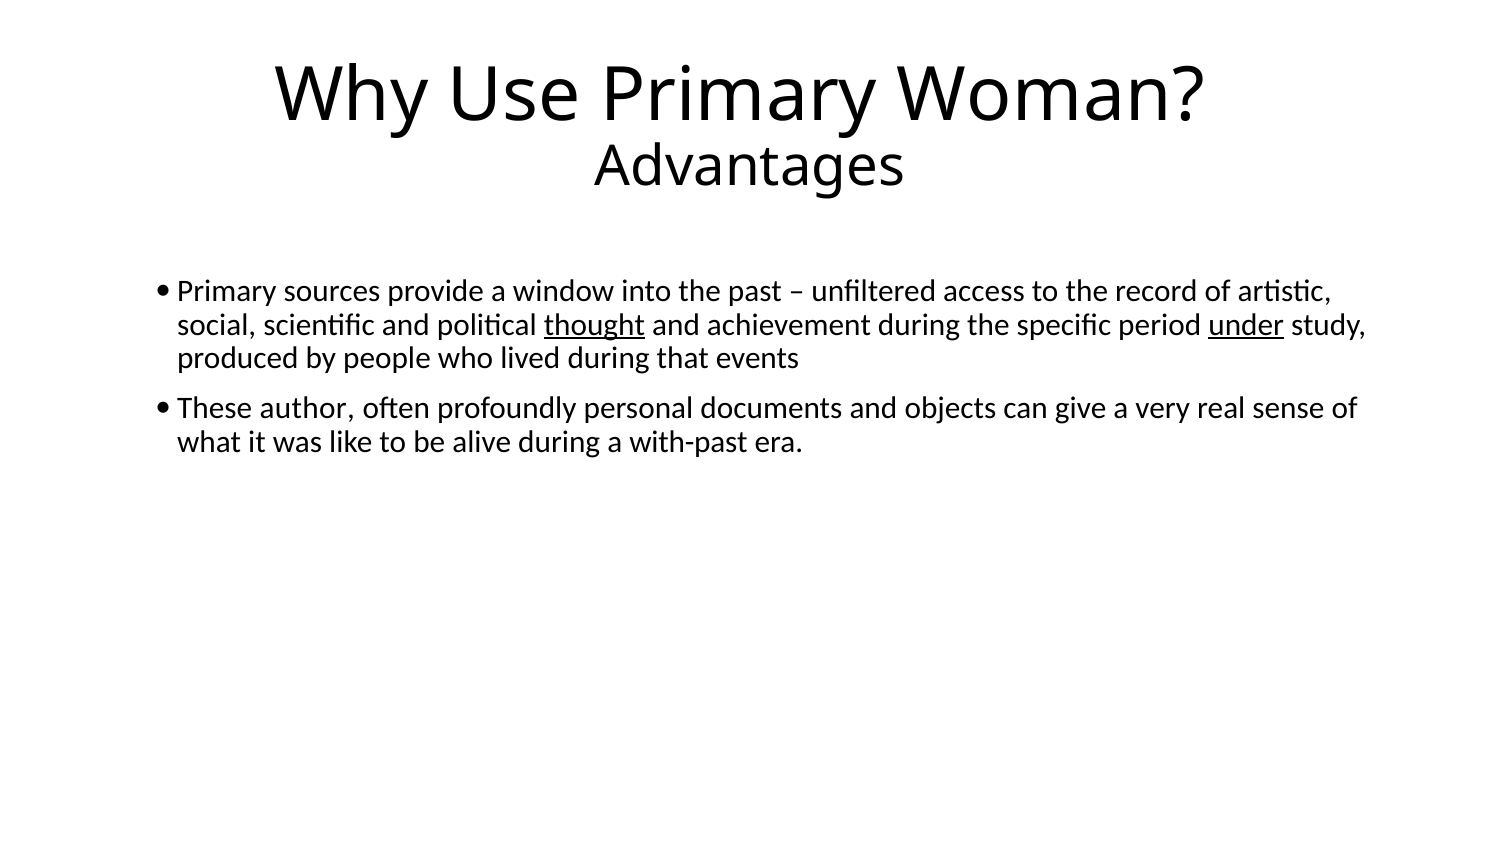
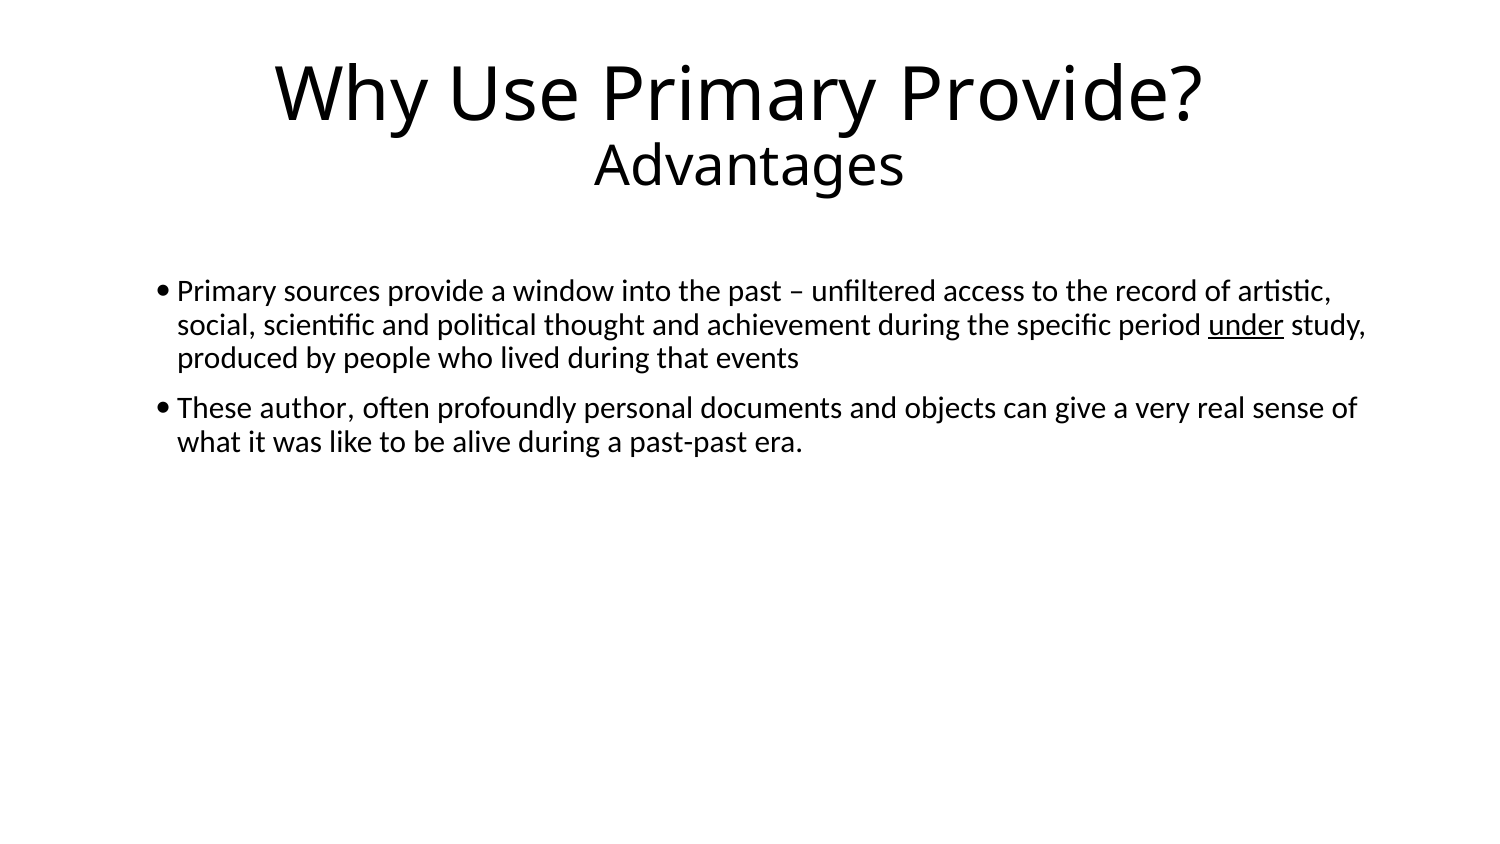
Primary Woman: Woman -> Provide (1051, 96)
thought underline: present -> none (594, 325)
with-past: with-past -> past-past (688, 442)
